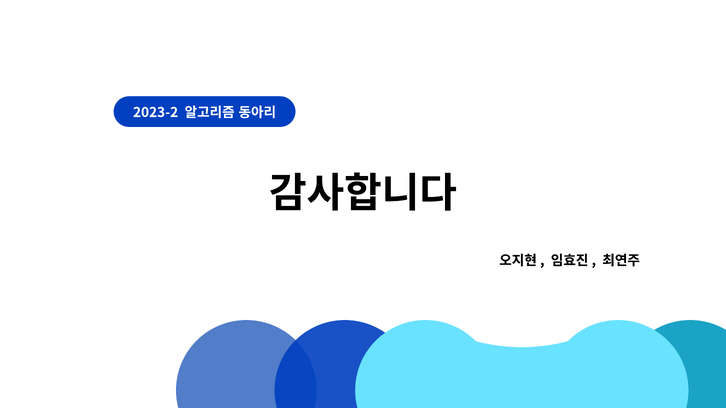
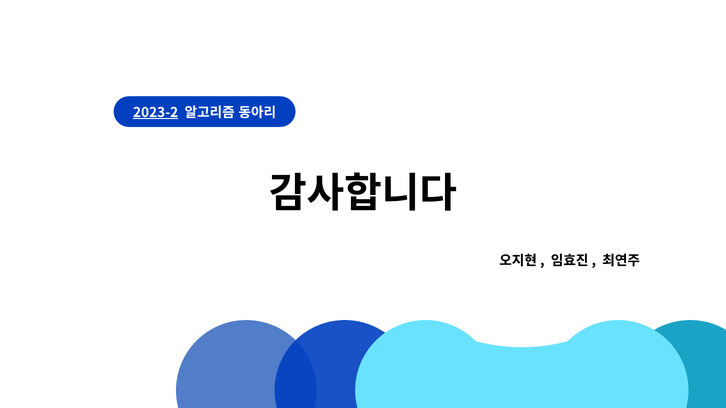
2023-2 underline: none -> present (156, 113)
